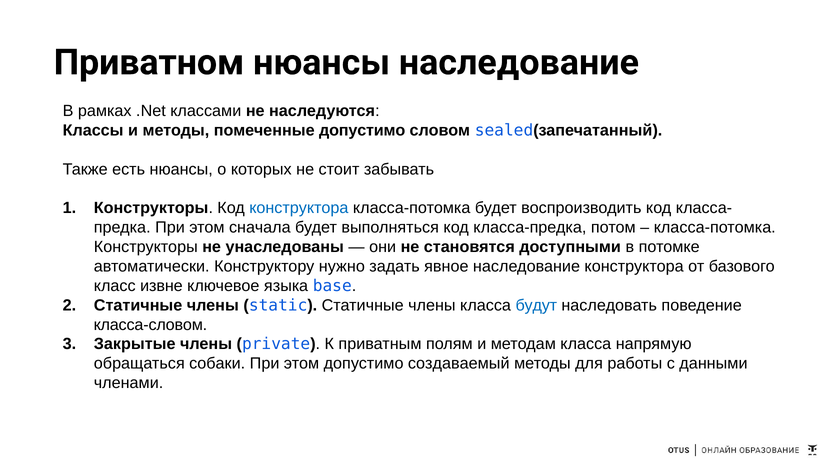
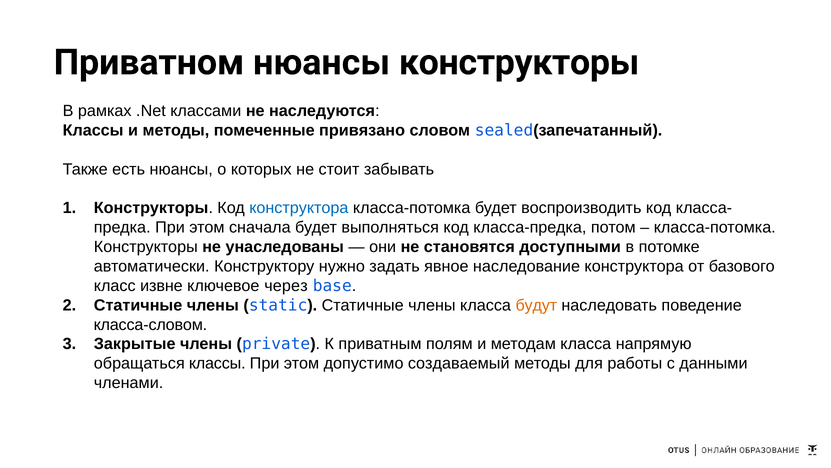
нюансы наследование: наследование -> конструкторы (519, 62)
помеченные допустимо: допустимо -> привязано (362, 130)
языка: языка -> через (286, 286)
будут colour: blue -> orange (536, 305)
обращаться собаки: собаки -> классы (217, 363)
